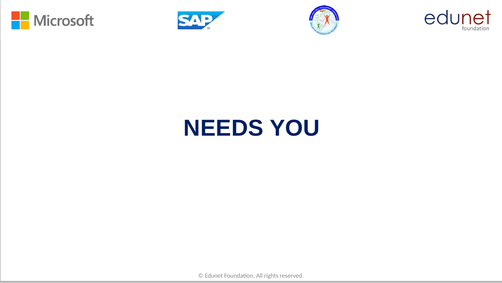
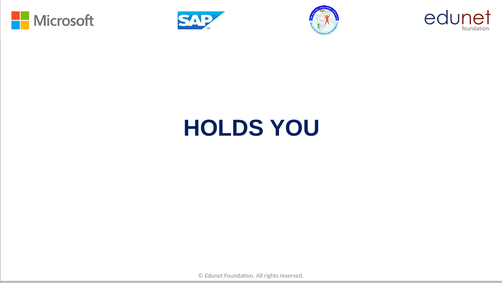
NEEDS: NEEDS -> HOLDS (224, 128)
